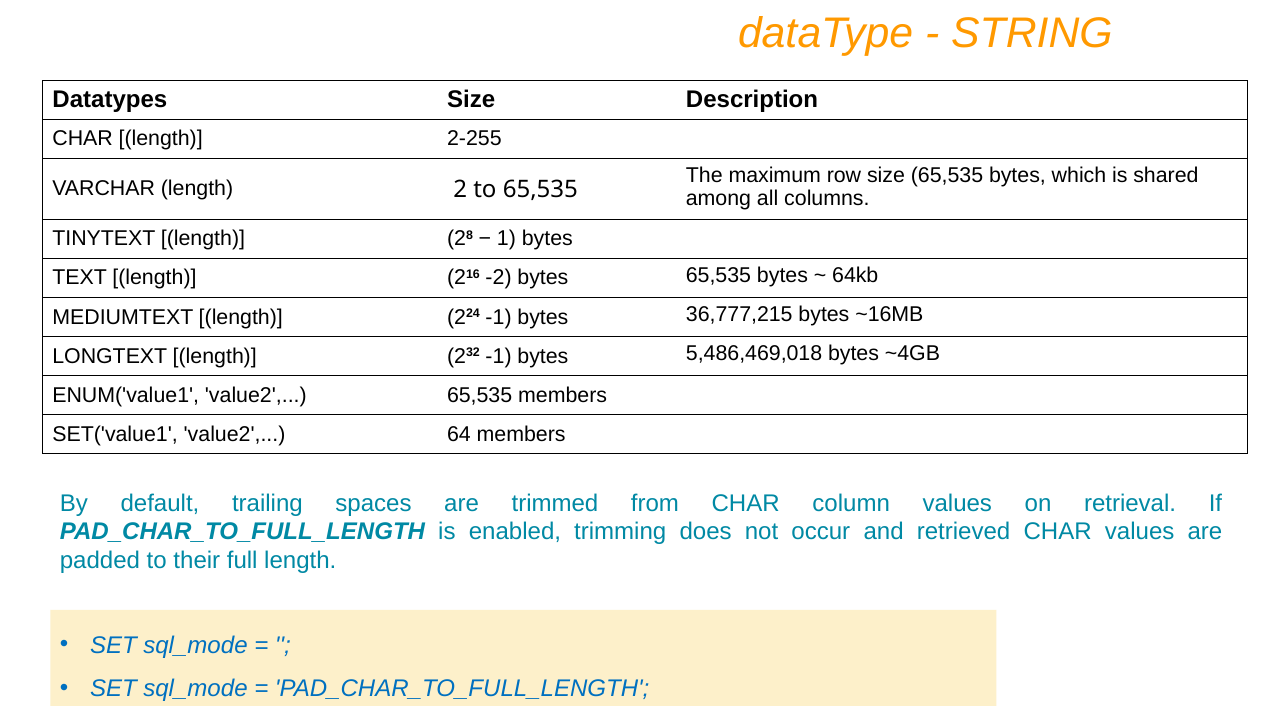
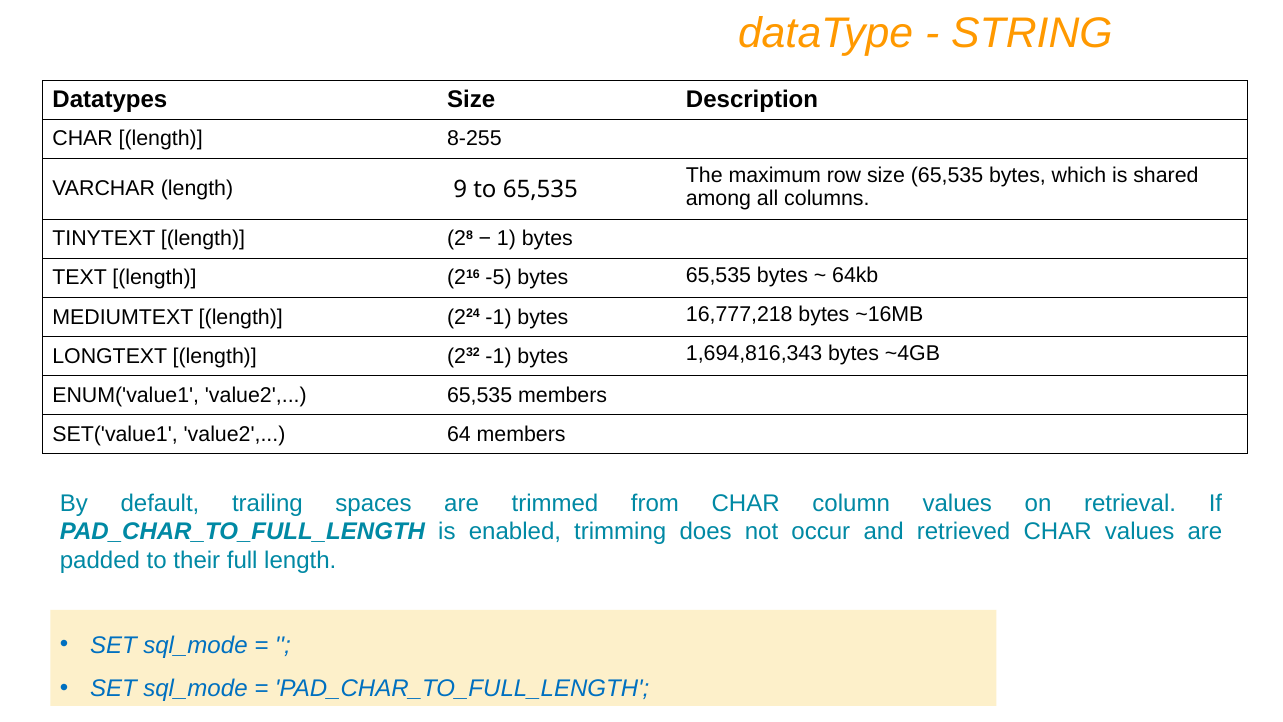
2-255: 2-255 -> 8-255 (474, 139)
2: 2 -> 9 (460, 190)
-2: -2 -> -5 (499, 278)
36,777,215: 36,777,215 -> 16,777,218 (739, 314)
5,486,469,018: 5,486,469,018 -> 1,694,816,343 (754, 353)
